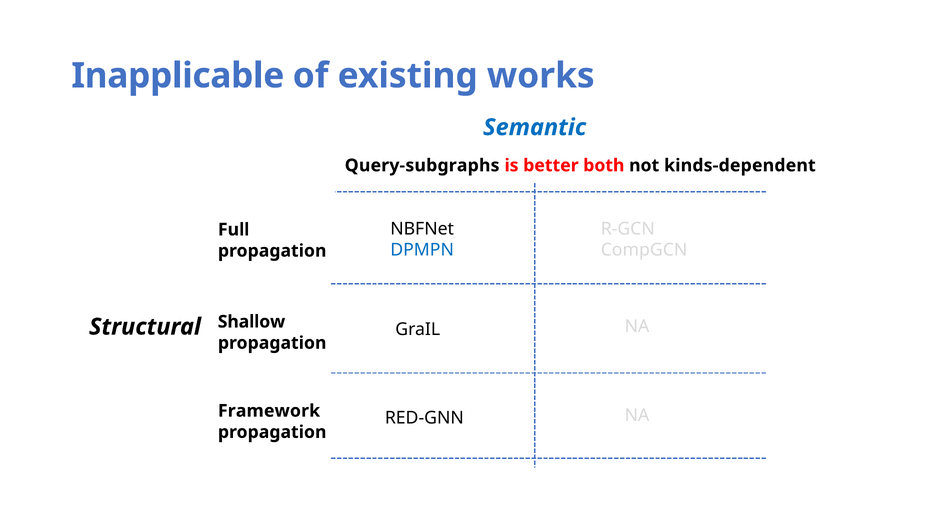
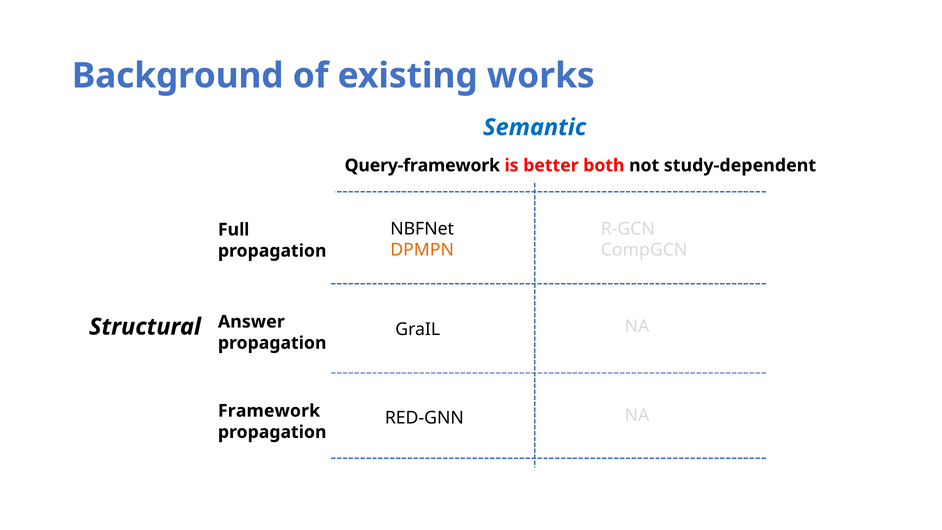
Inapplicable: Inapplicable -> Background (178, 76)
Query-subgraphs: Query-subgraphs -> Query-framework (422, 165)
kinds-dependent: kinds-dependent -> study-dependent (740, 165)
DPMPN colour: blue -> orange (422, 250)
Shallow: Shallow -> Answer (251, 322)
